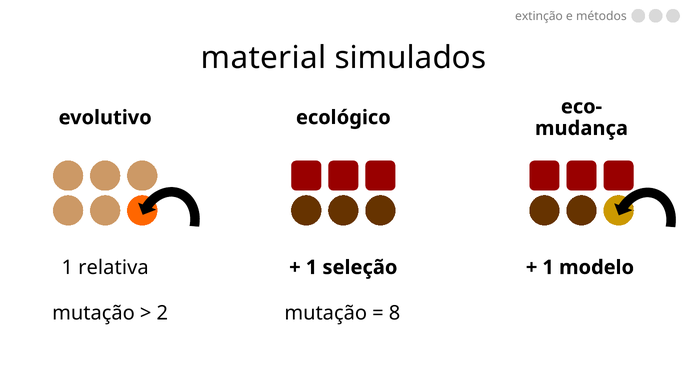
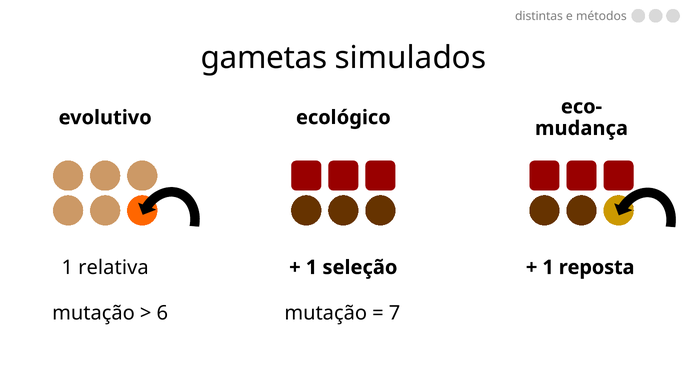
extinção: extinção -> distintas (539, 16)
material: material -> gametas (264, 58)
modelo: modelo -> reposta (597, 267)
2: 2 -> 6 (162, 313)
8: 8 -> 7 (395, 313)
